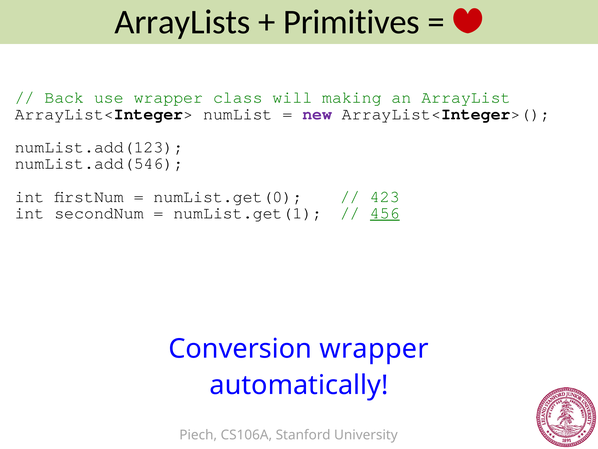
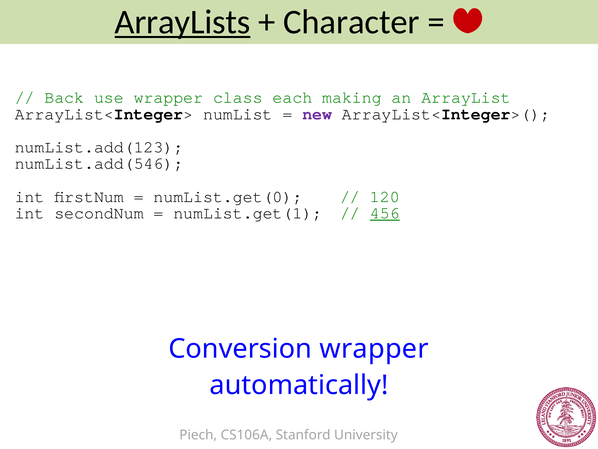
ArrayLists underline: none -> present (183, 22)
Primitives: Primitives -> Character (351, 22)
will: will -> each (292, 97)
423: 423 -> 120 (385, 196)
